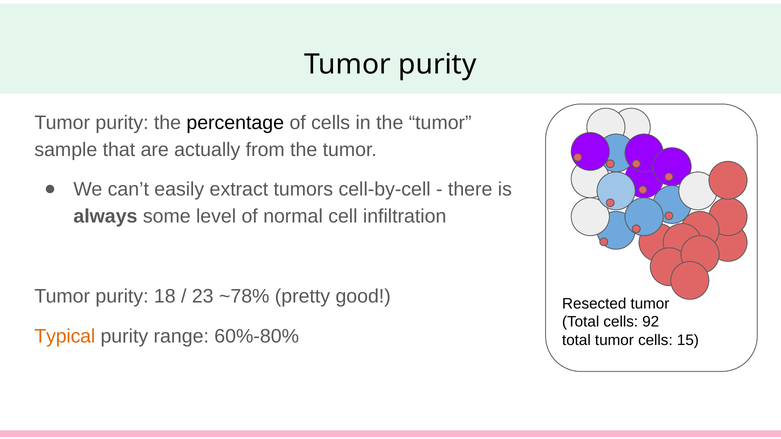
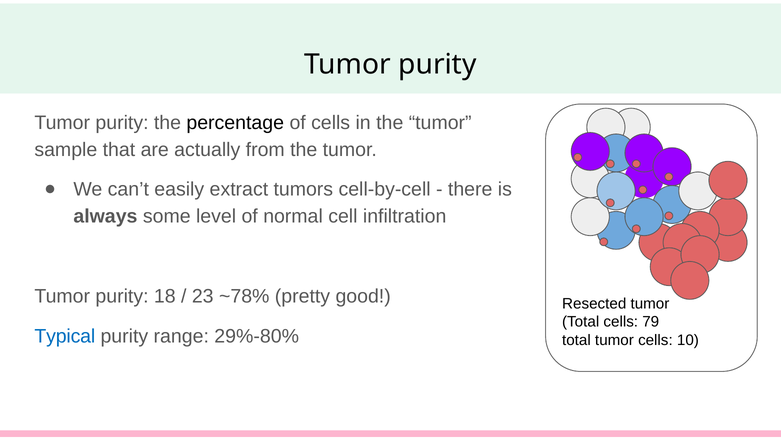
92: 92 -> 79 (651, 322)
Typical colour: orange -> blue (65, 336)
60%-80%: 60%-80% -> 29%-80% (257, 336)
15: 15 -> 10 (688, 340)
